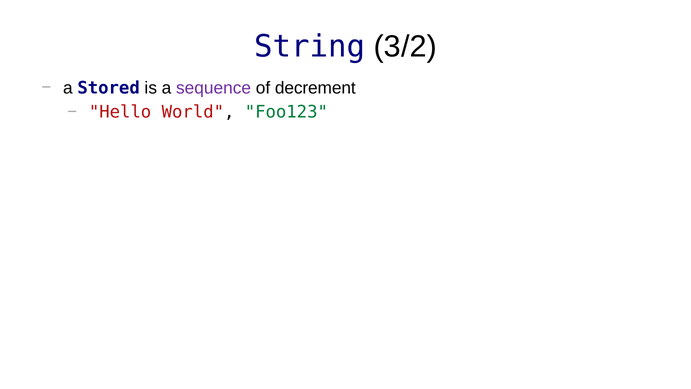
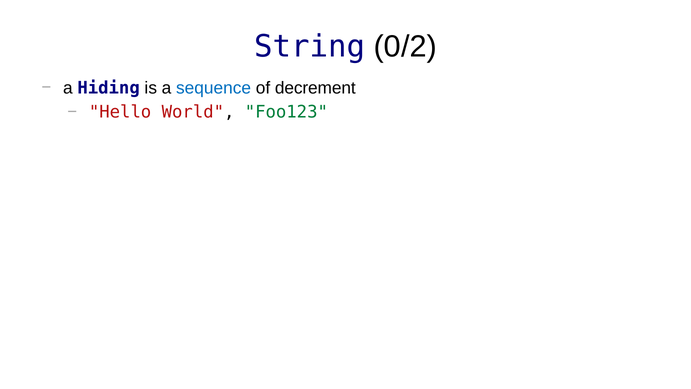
3/2: 3/2 -> 0/2 (405, 47)
Stored: Stored -> Hiding (109, 88)
sequence colour: purple -> blue (214, 88)
